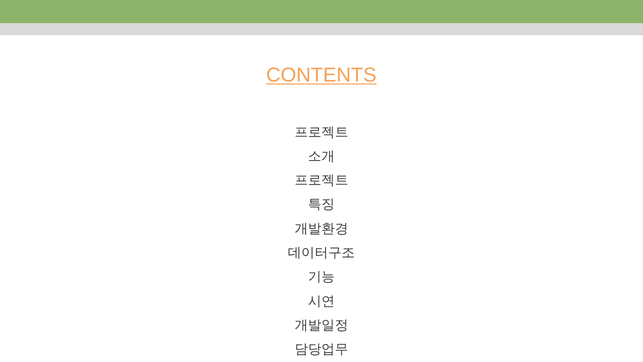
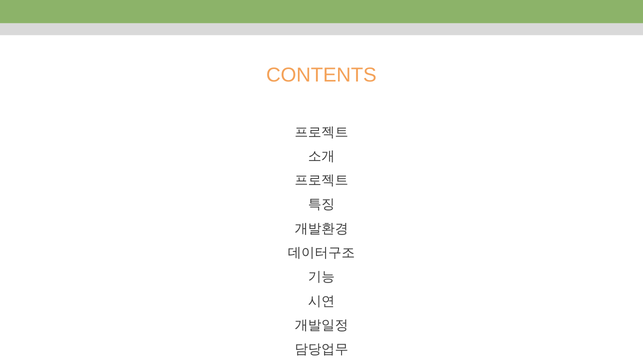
CONTENTS underline: present -> none (321, 75)
